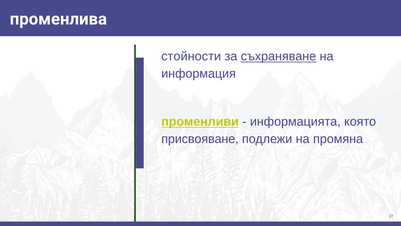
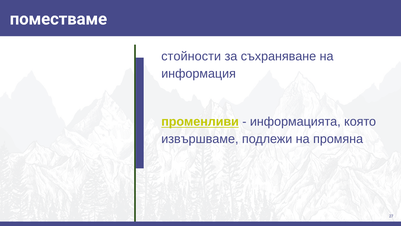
променлива: променлива -> поместваме (58, 19)
съхраняване underline: present -> none (278, 56)
присвояване: присвояване -> извършваме (200, 139)
